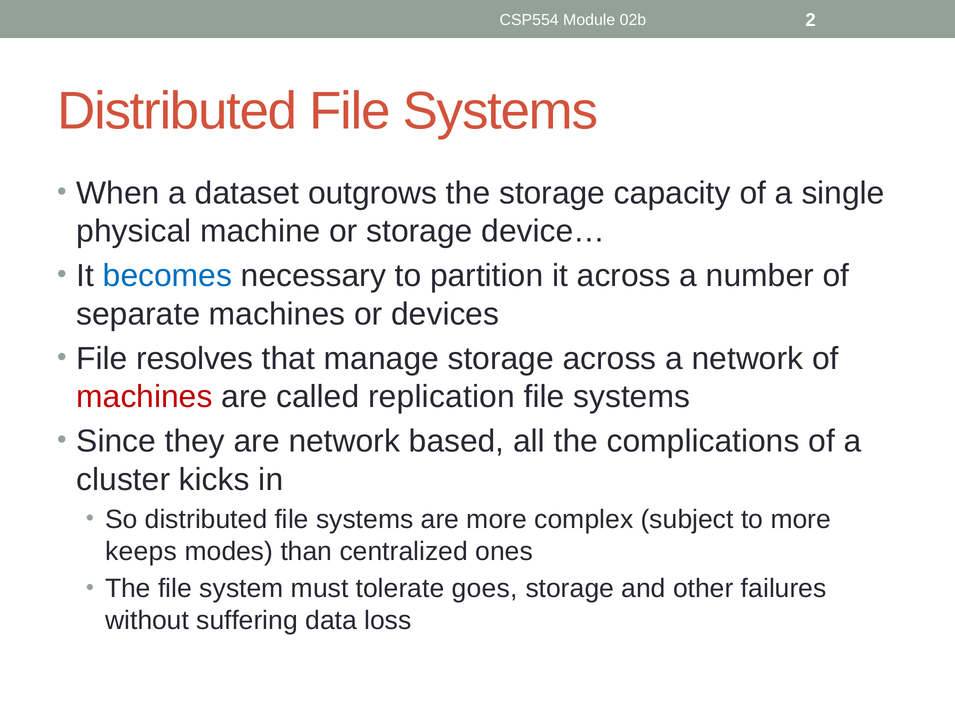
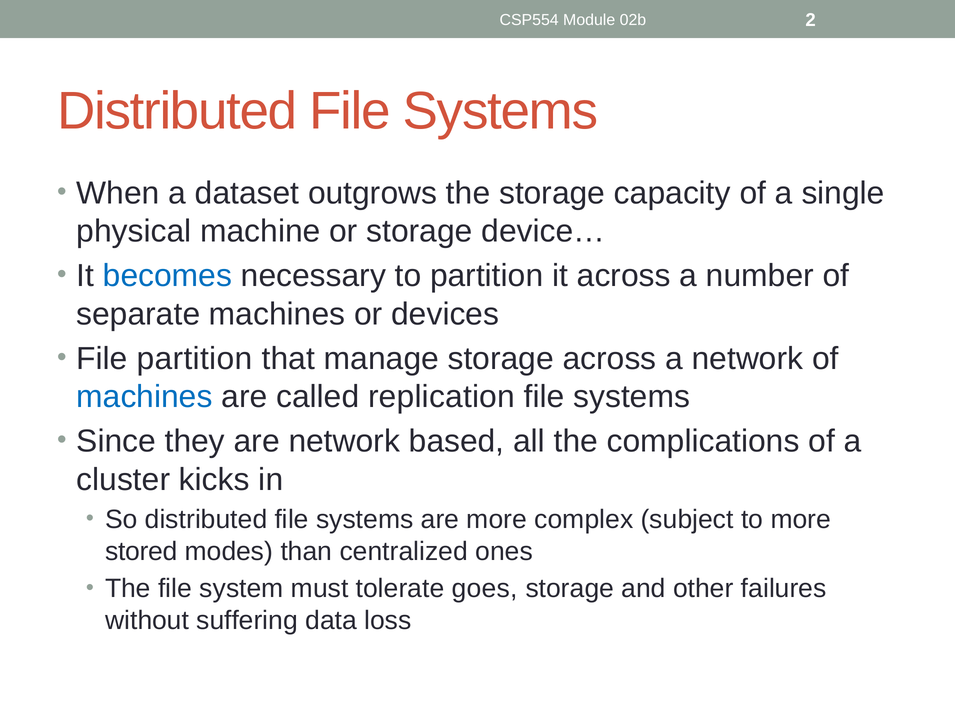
File resolves: resolves -> partition (195, 359)
machines colour: red -> blue (144, 397)
keeps: keeps -> stored (141, 552)
